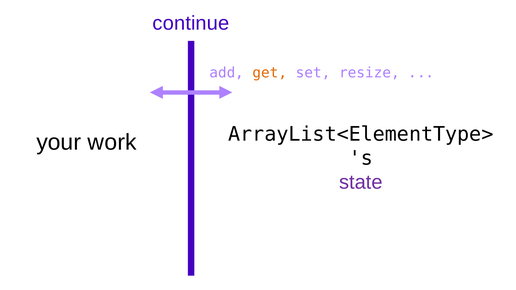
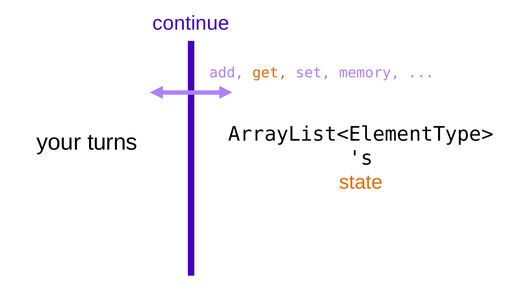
resize: resize -> memory (369, 73)
work: work -> turns (112, 142)
state colour: purple -> orange (361, 182)
